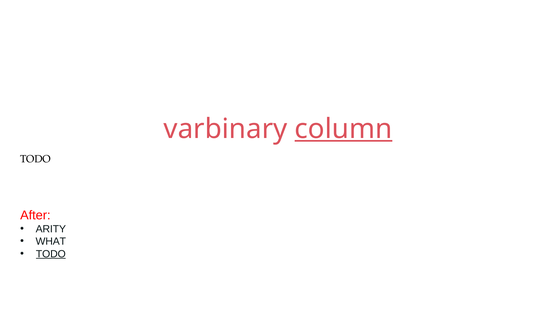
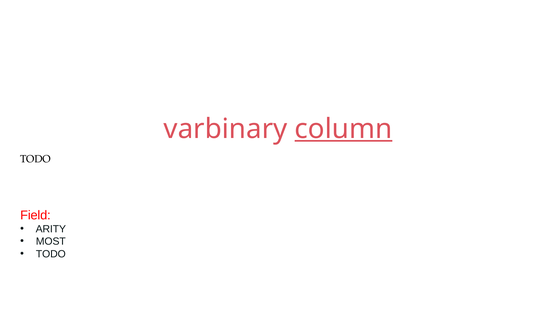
After: After -> Field (35, 215)
WHAT: WHAT -> MOST (51, 241)
TODO underline: present -> none (51, 254)
